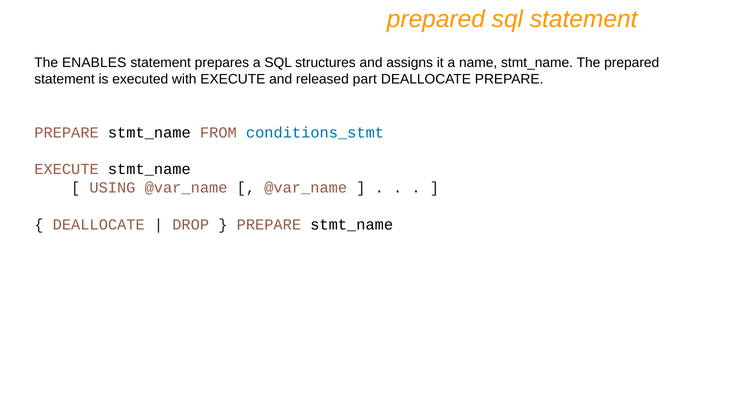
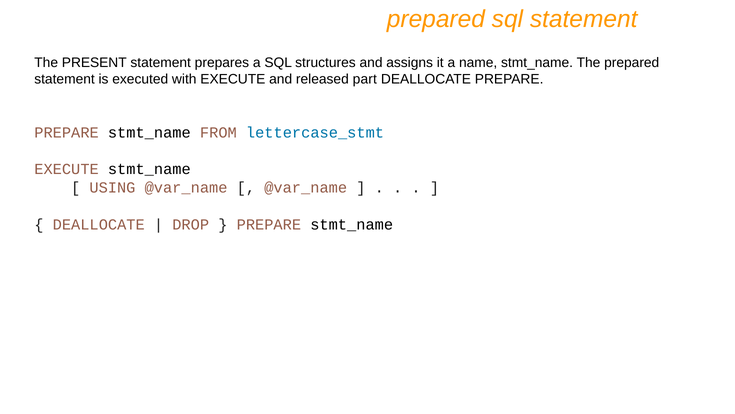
ENABLES: ENABLES -> PRESENT (94, 62)
conditions_stmt: conditions_stmt -> lettercase_stmt (315, 132)
